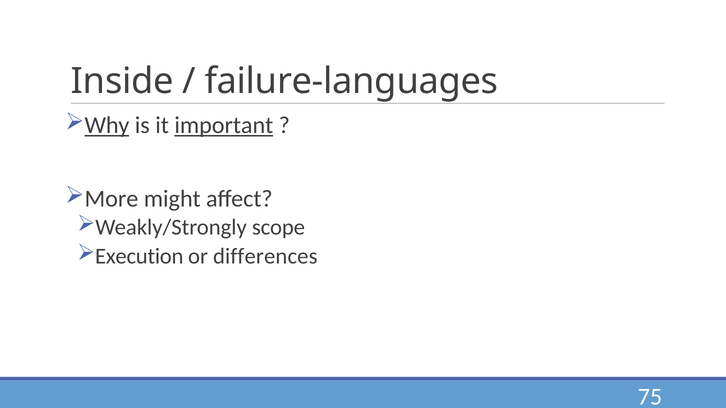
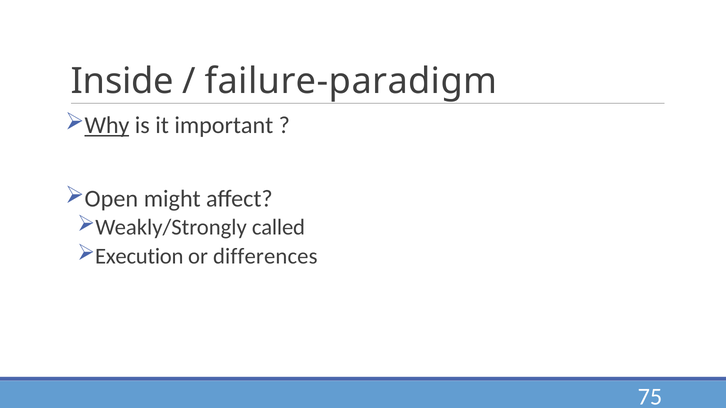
failure-languages: failure-languages -> failure-paradigm (351, 81)
important underline: present -> none (224, 126)
More: More -> Open (111, 199)
scope: scope -> called (278, 227)
